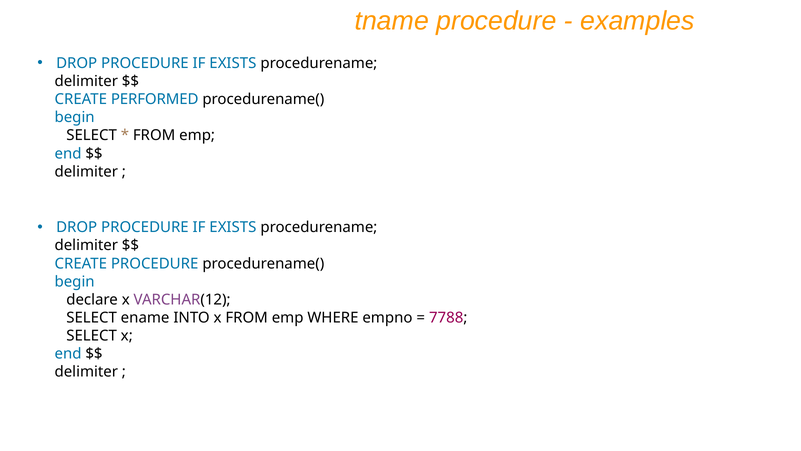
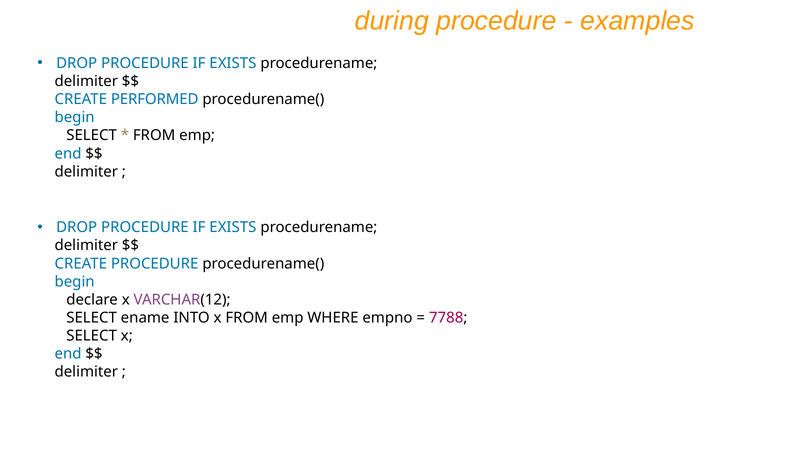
tname: tname -> during (392, 21)
